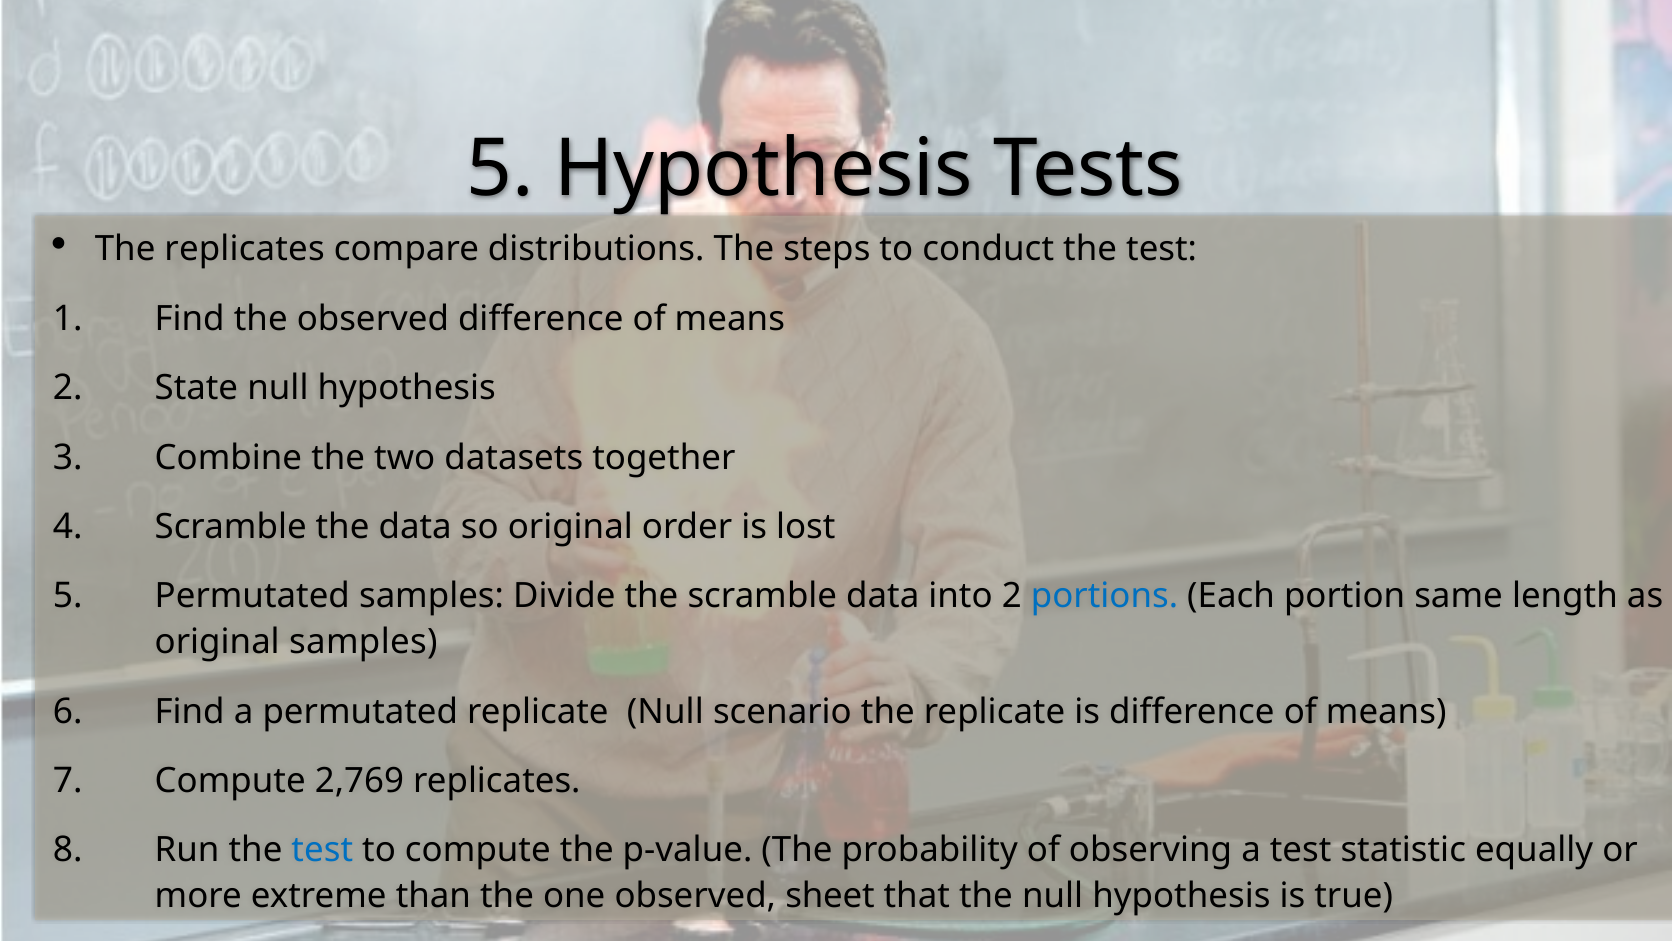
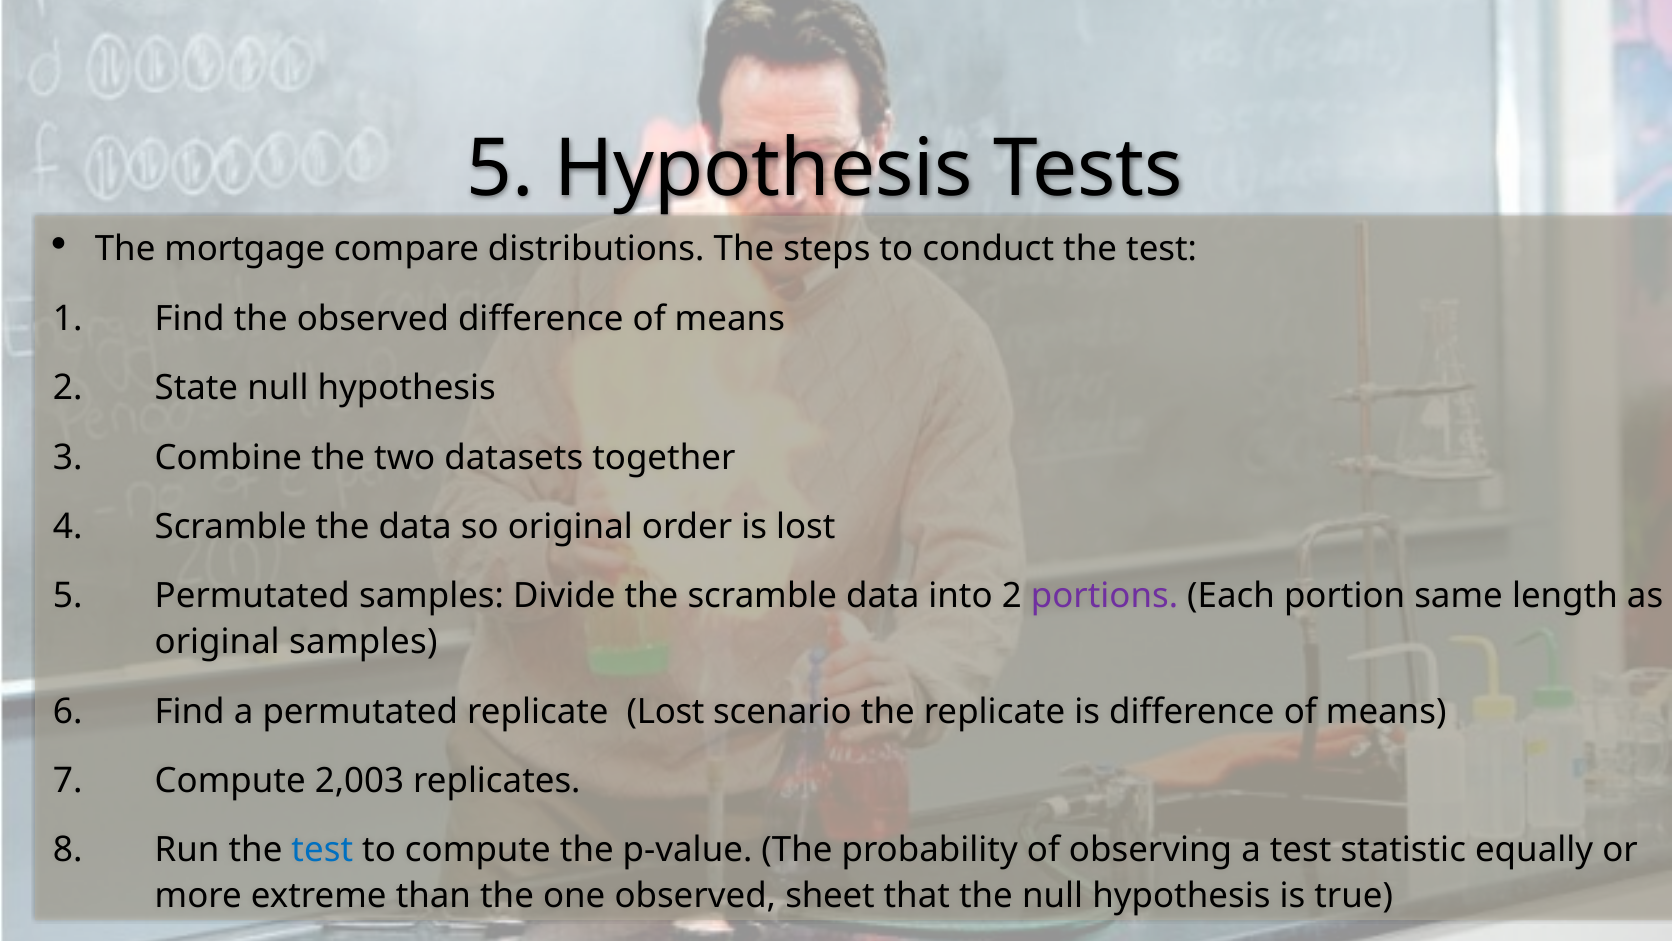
The replicates: replicates -> mortgage (245, 249)
portions colour: blue -> purple (1104, 596)
replicate Null: Null -> Lost (666, 711)
2,769: 2,769 -> 2,003 (359, 780)
